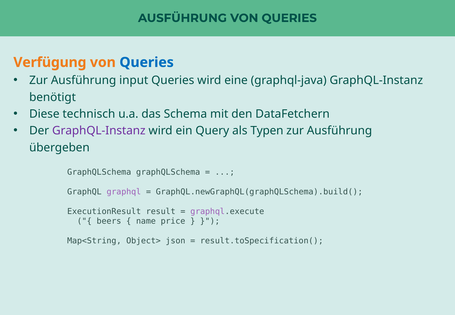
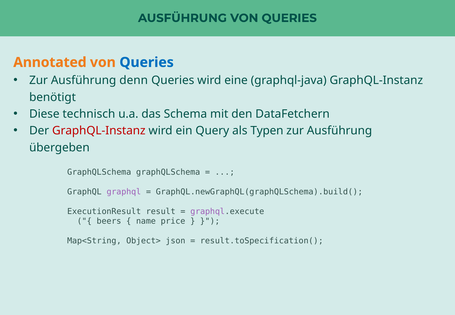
Verfügung: Verfügung -> Annotated (50, 62)
input: input -> denn (134, 80)
GraphQL-Instanz colour: purple -> red (99, 131)
